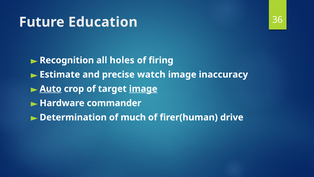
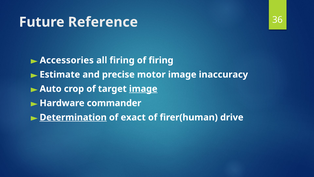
Education: Education -> Reference (103, 22)
Recognition: Recognition -> Accessories (67, 60)
all holes: holes -> firing (122, 60)
watch: watch -> motor (151, 74)
Auto underline: present -> none (51, 89)
Determination underline: none -> present (73, 117)
much: much -> exact (133, 117)
